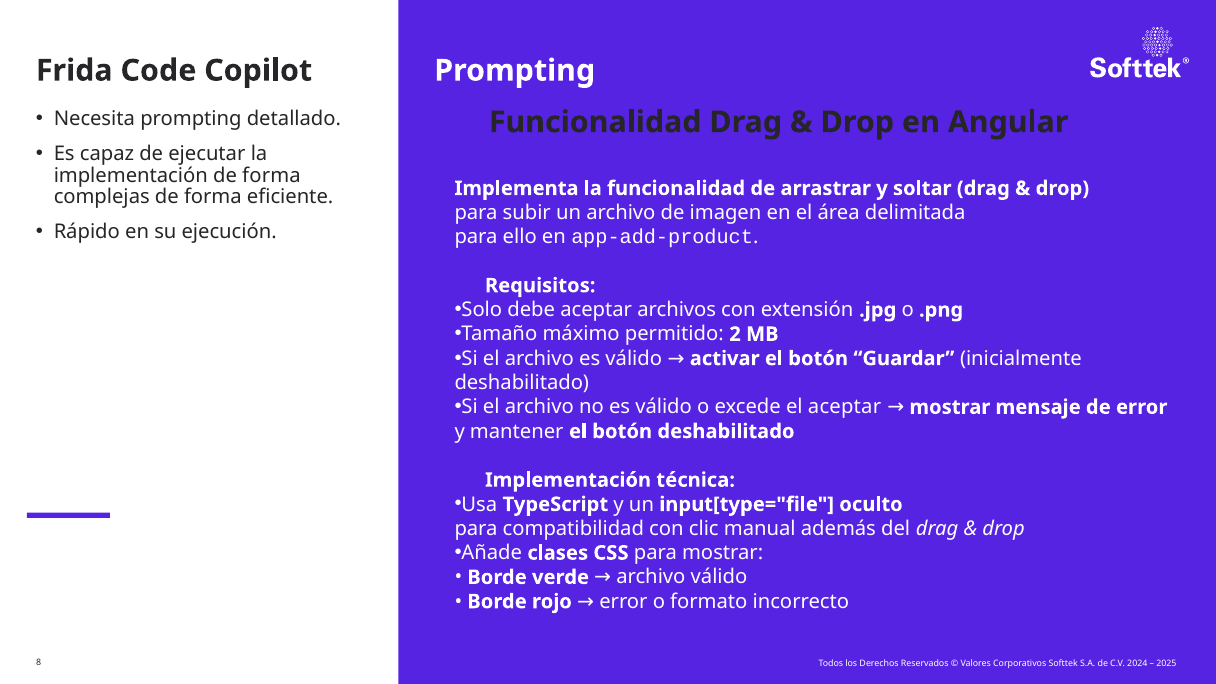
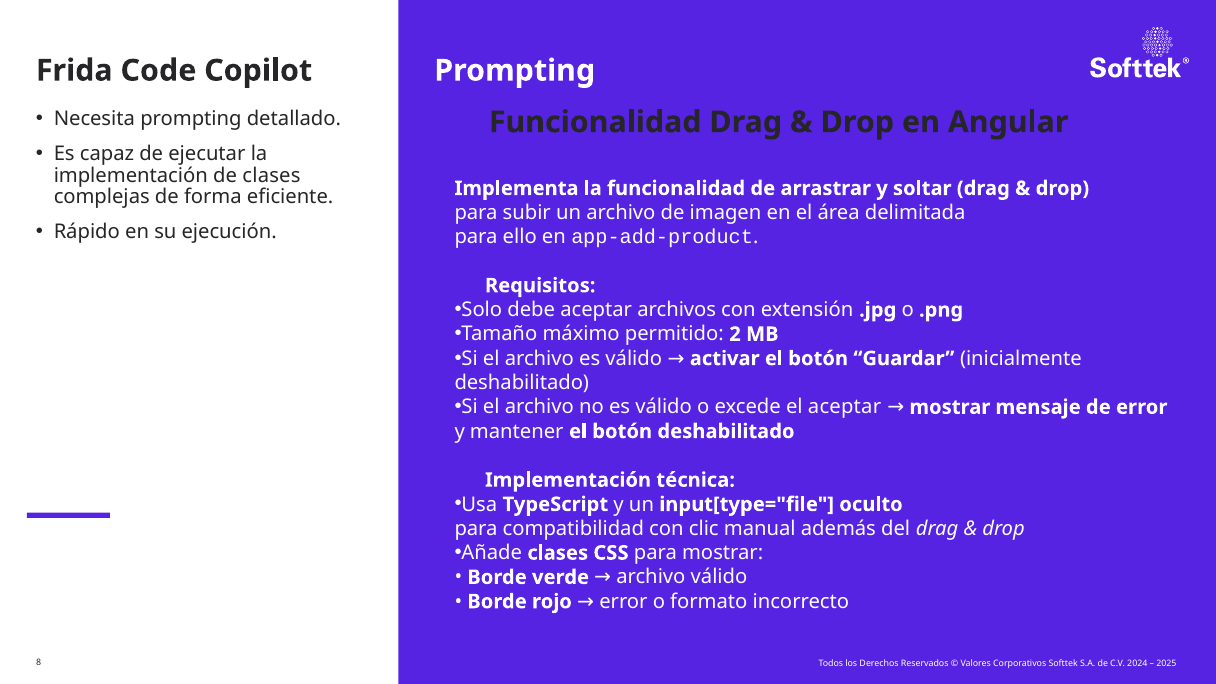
implementación de forma: forma -> clases (271, 175)
